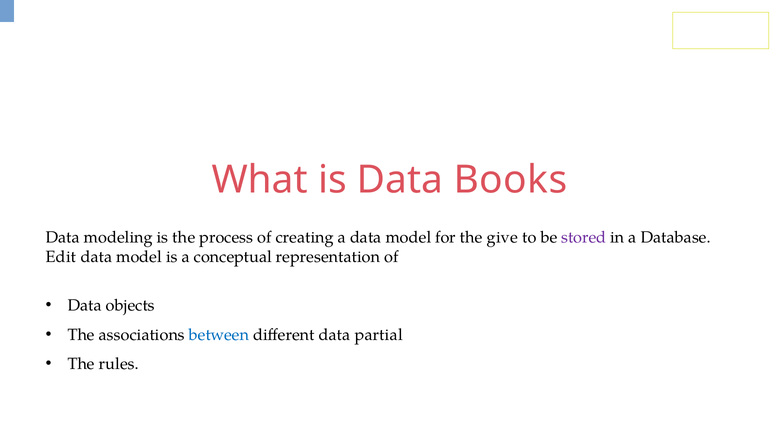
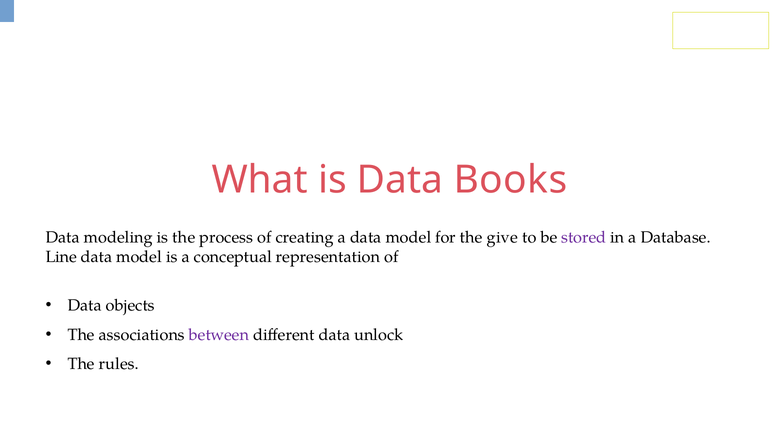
Edit: Edit -> Line (61, 257)
between colour: blue -> purple (219, 335)
partial: partial -> unlock (379, 335)
